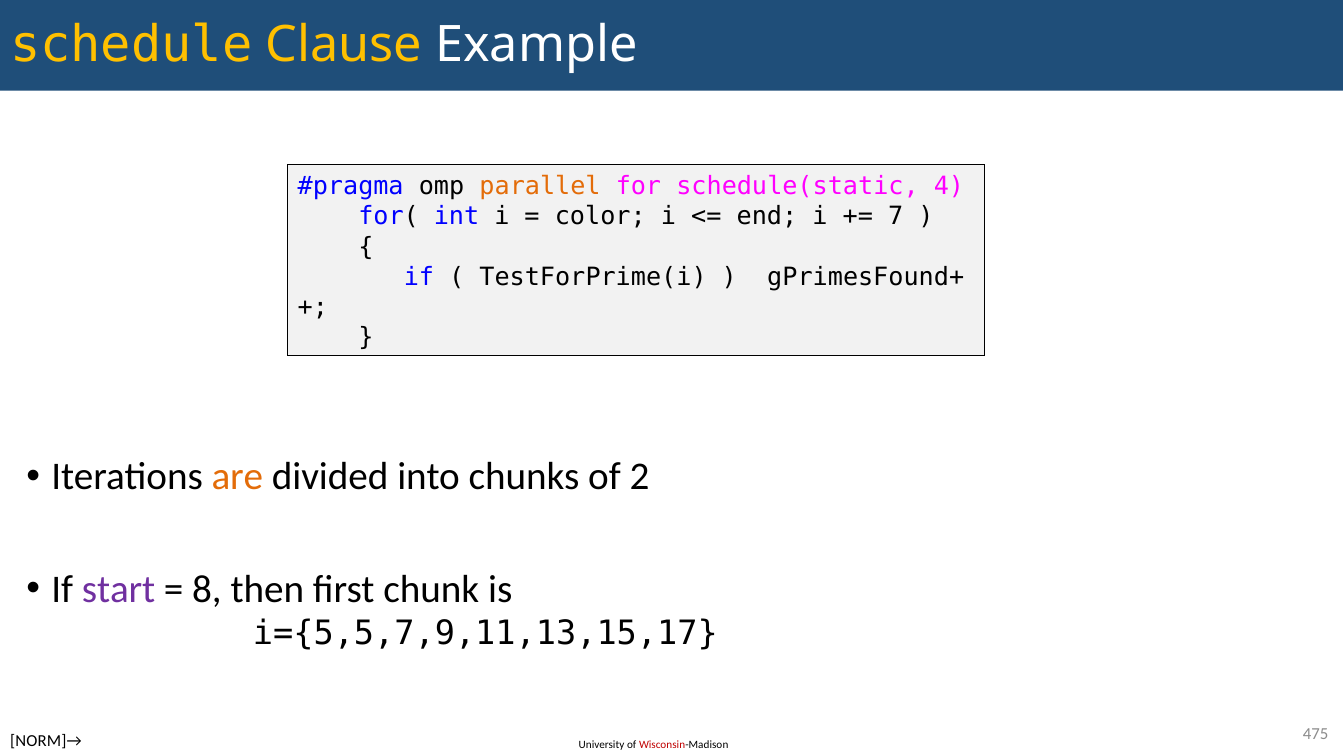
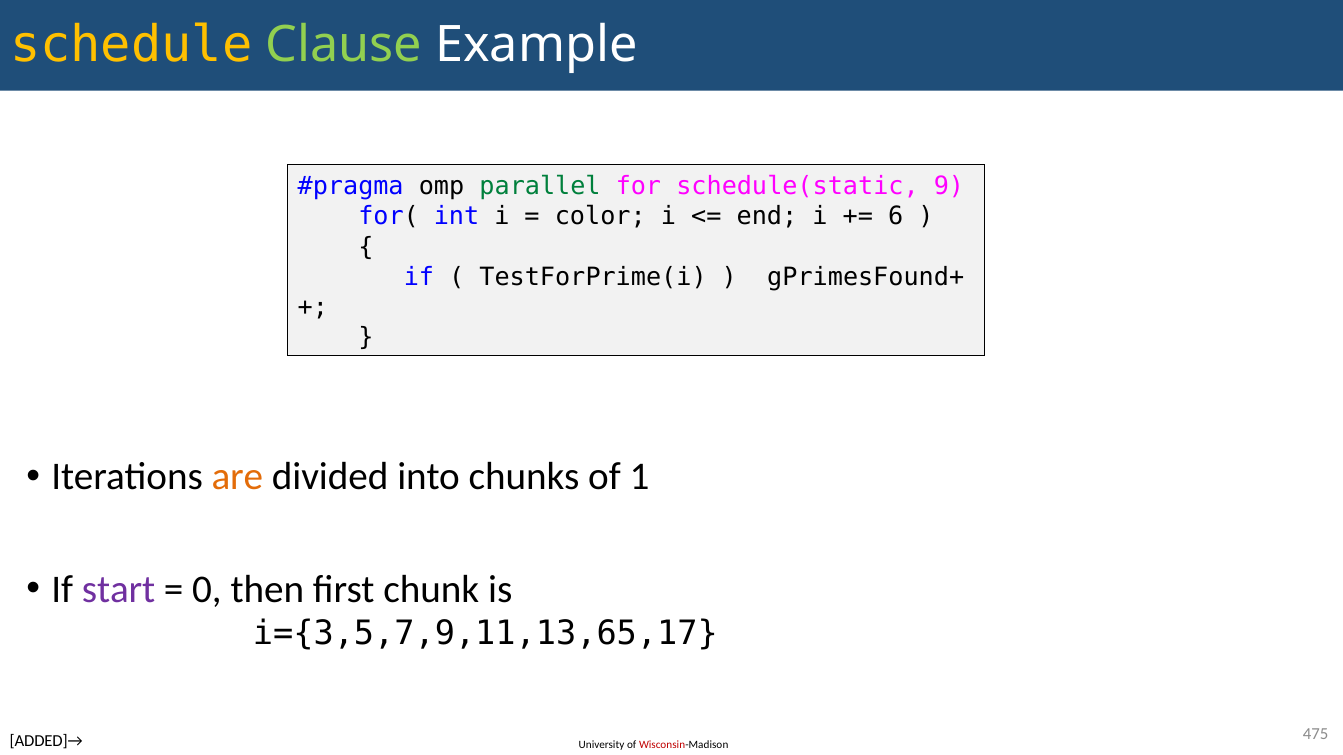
Clause colour: yellow -> light green (344, 45)
parallel colour: orange -> green (540, 186)
4: 4 -> 9 (949, 186)
7: 7 -> 6 (896, 217)
2: 2 -> 1 (640, 477)
8: 8 -> 0 (207, 590)
i={5,5,7,9,11,13,15,17: i={5,5,7,9,11,13,15,17 -> i={3,5,7,9,11,13,65,17 (485, 634)
NORM]→: NORM]→ -> ADDED]→ (46, 741)
